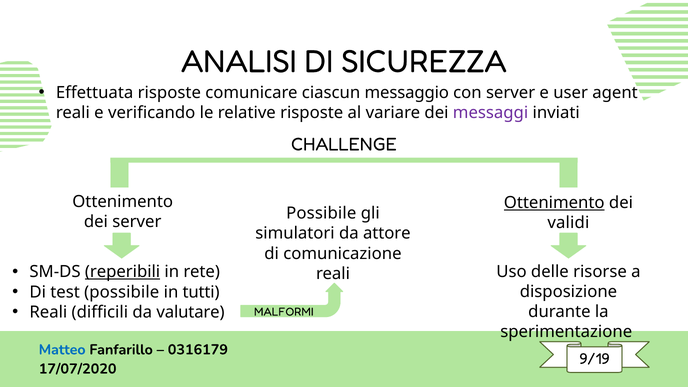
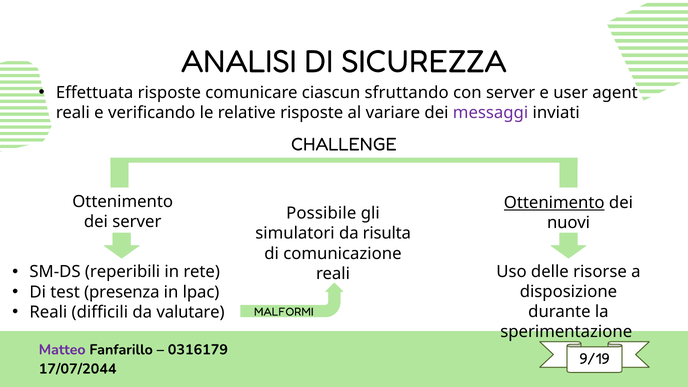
messaggio: messaggio -> sfruttando (407, 93)
validi: validi -> nuovi (569, 223)
attore: attore -> risulta (387, 233)
reperibili underline: present -> none (123, 272)
test possibile: possibile -> presenza (122, 292)
tutti: tutti -> lpac (201, 292)
Matteo colour: blue -> purple (62, 350)
17/07/2020: 17/07/2020 -> 17/07/2044 (78, 369)
